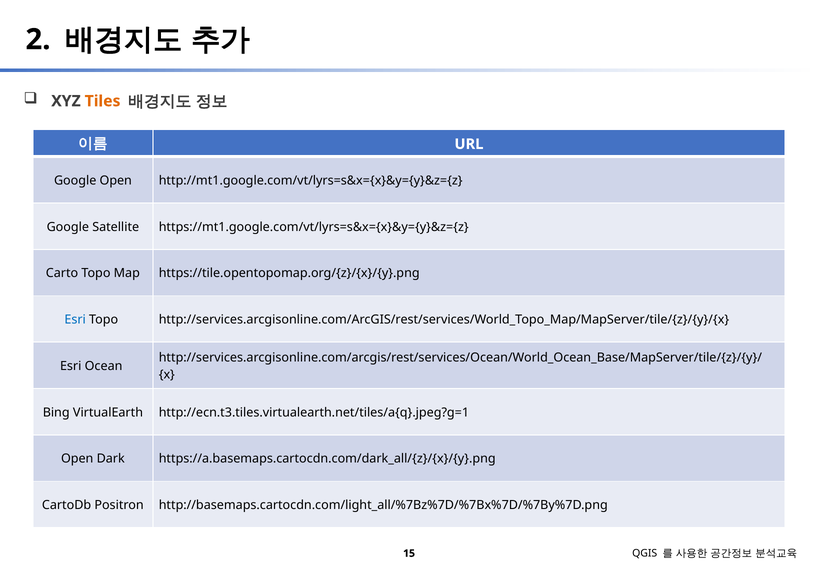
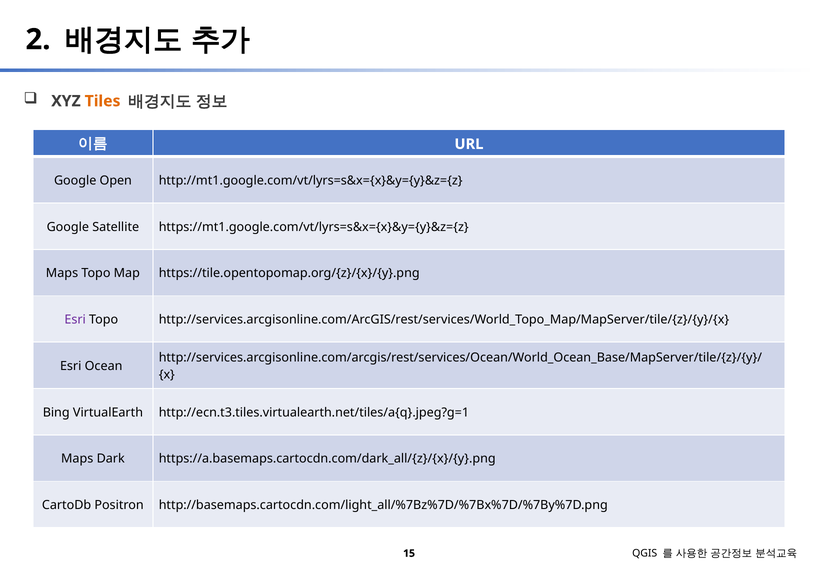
Carto: Carto -> Maps (62, 273)
Esri colour: blue -> purple (75, 320)
Open: Open -> Maps (77, 459)
